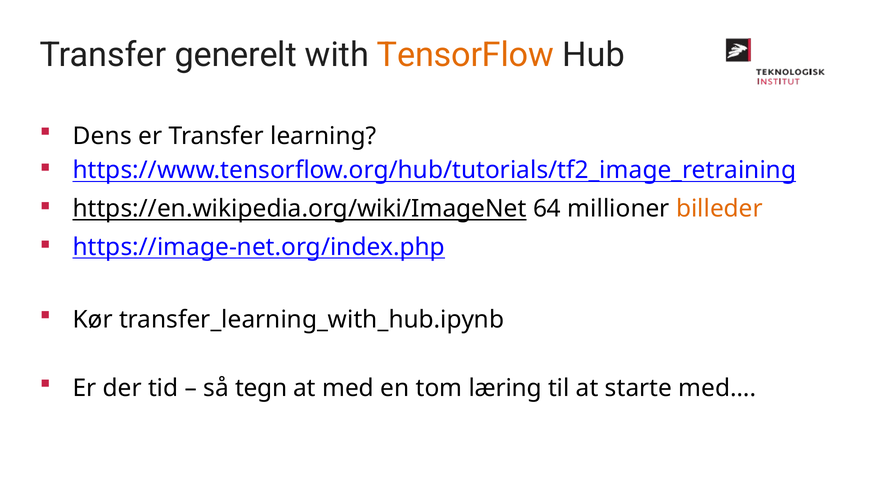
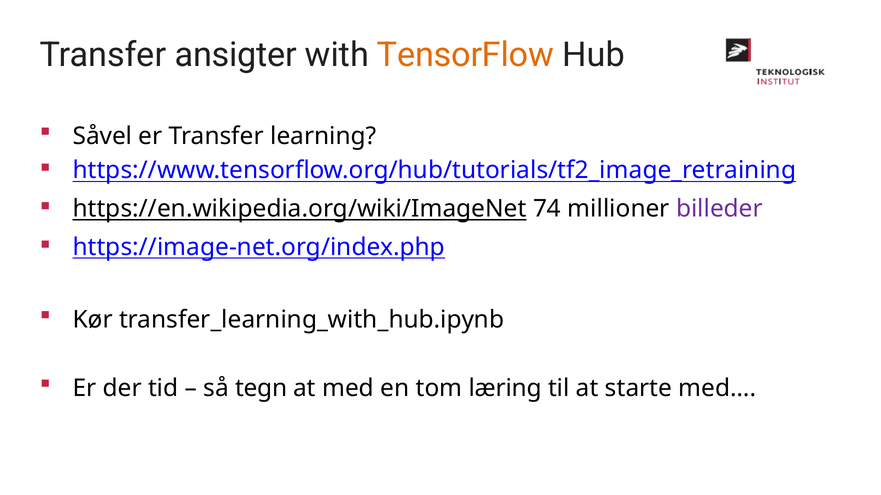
generelt: generelt -> ansigter (236, 55)
Dens: Dens -> Såvel (102, 136)
64: 64 -> 74 (547, 209)
billeder colour: orange -> purple (719, 209)
